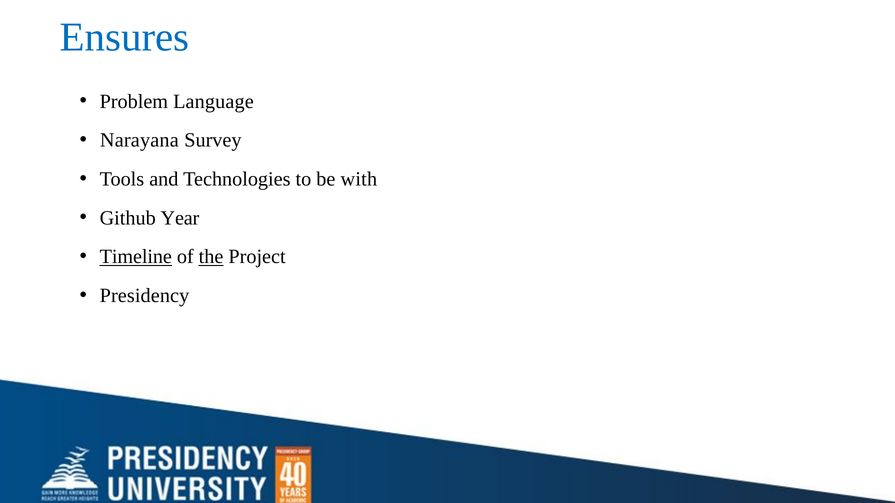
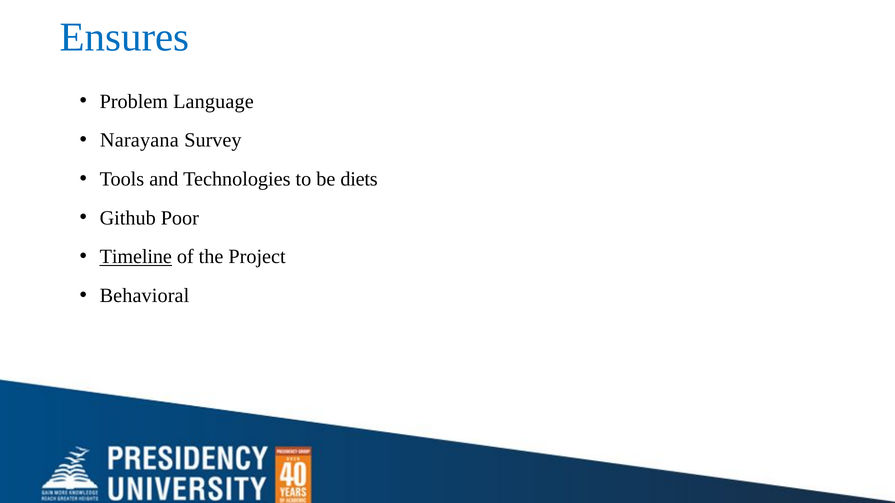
with: with -> diets (359, 179)
Year: Year -> Poor (180, 218)
the underline: present -> none (211, 257)
Presidency: Presidency -> Behavioral (144, 296)
